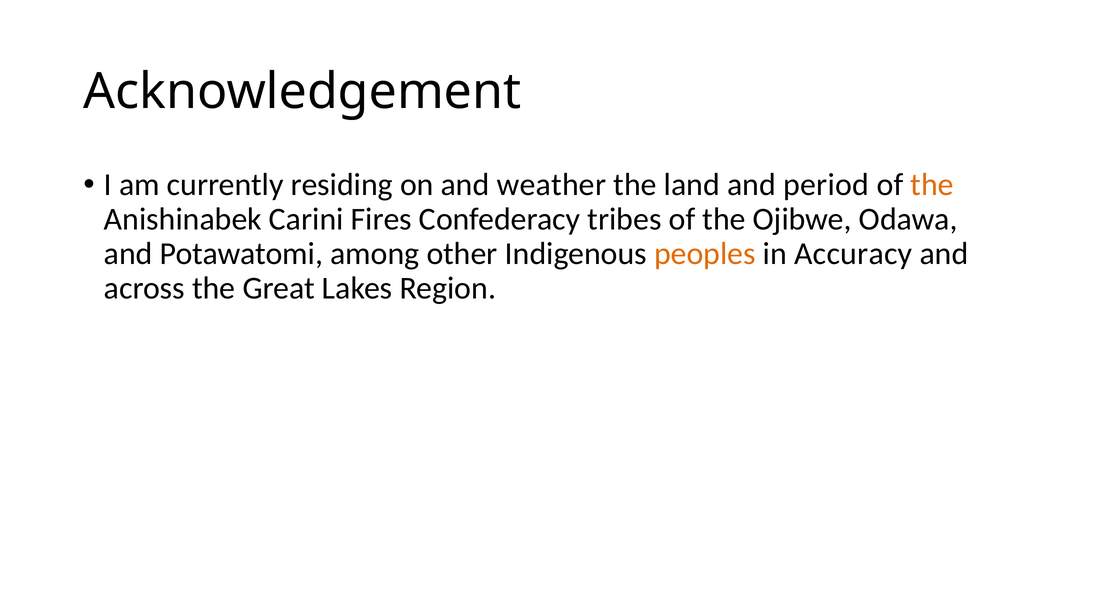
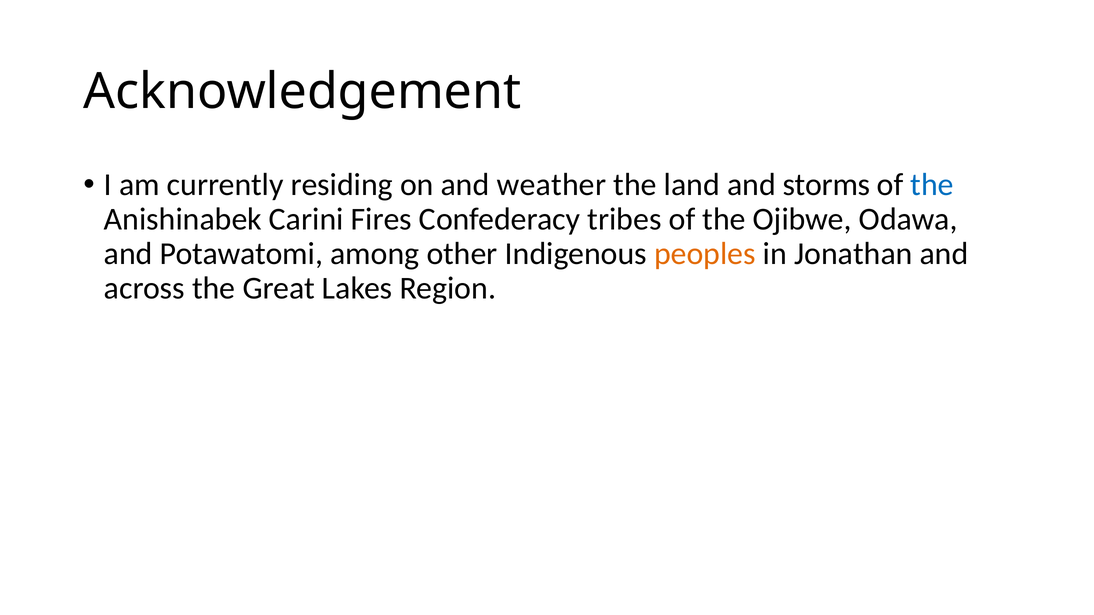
period: period -> storms (826, 185)
the colour: orange -> blue (932, 185)
Accuracy: Accuracy -> Jonathan (853, 254)
